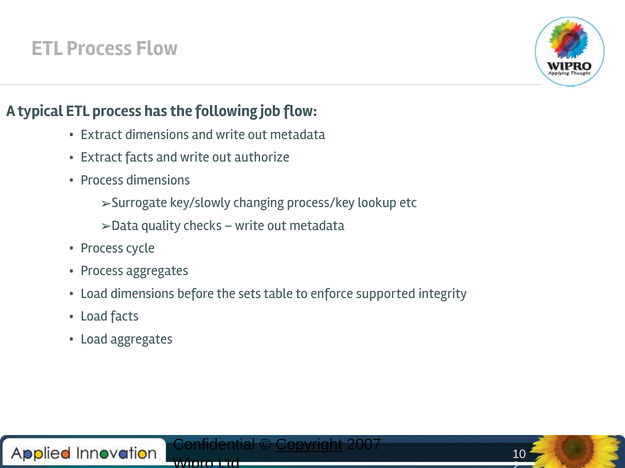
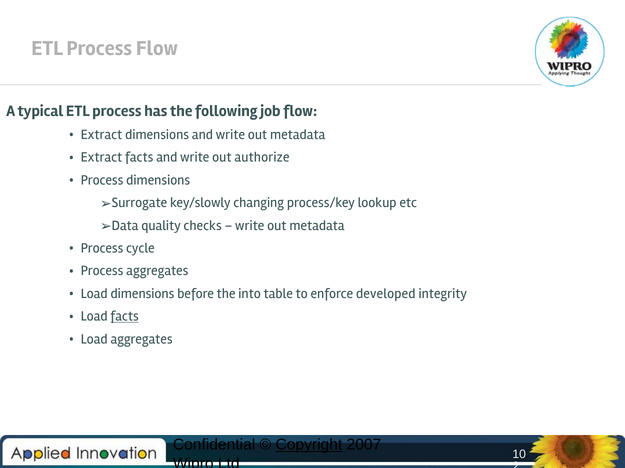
sets: sets -> into (250, 294)
supported: supported -> developed (386, 294)
facts underline: none -> present (125, 317)
